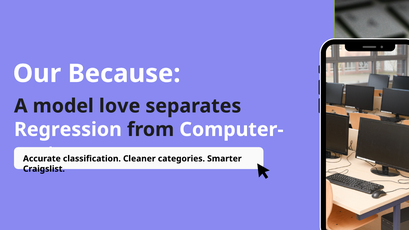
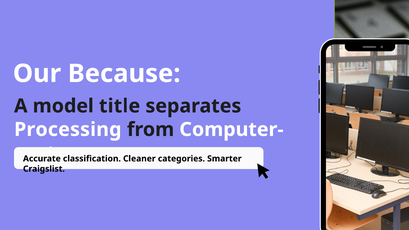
love: love -> title (120, 106)
Regression: Regression -> Processing (68, 130)
